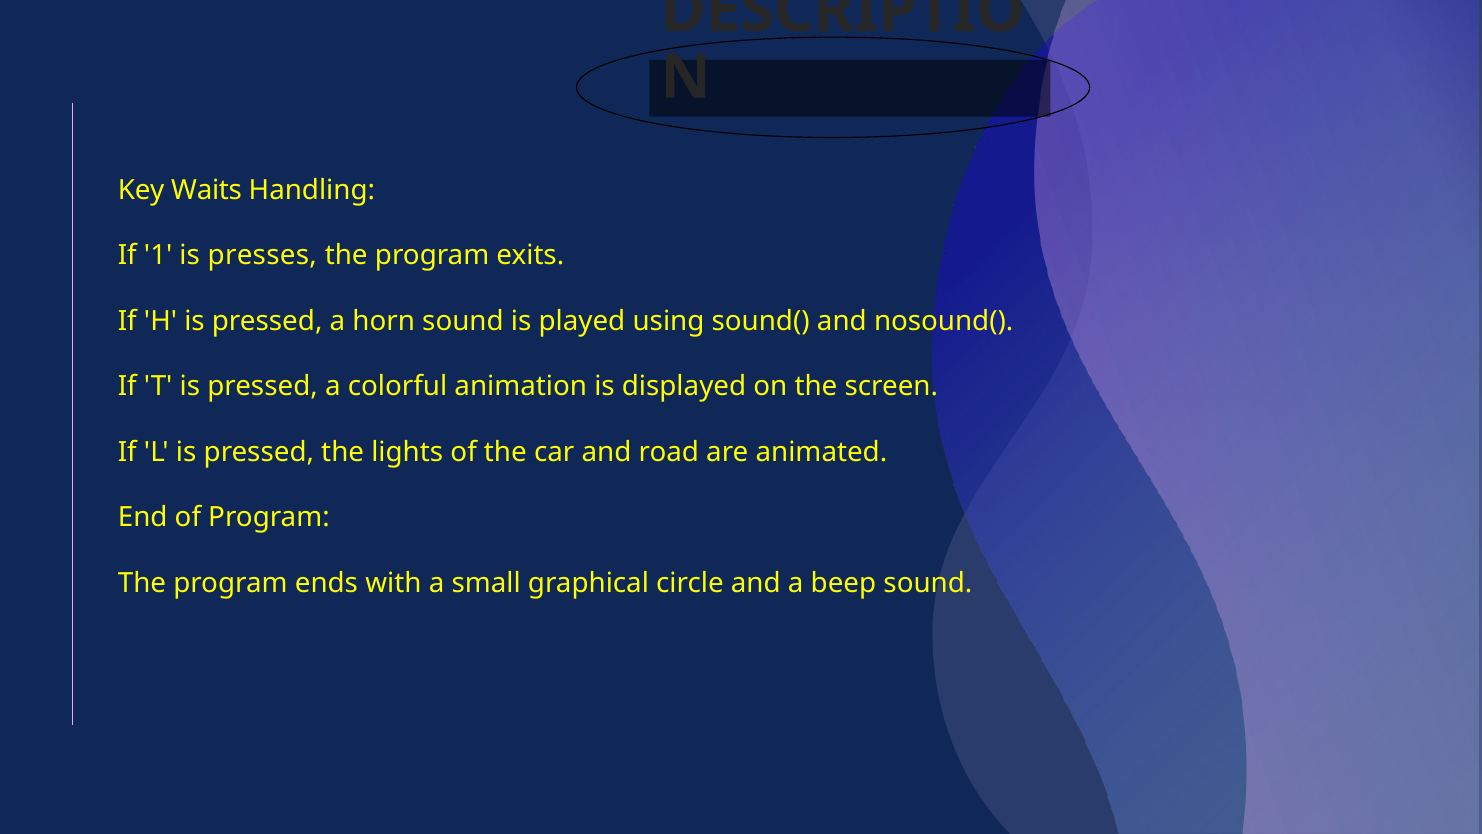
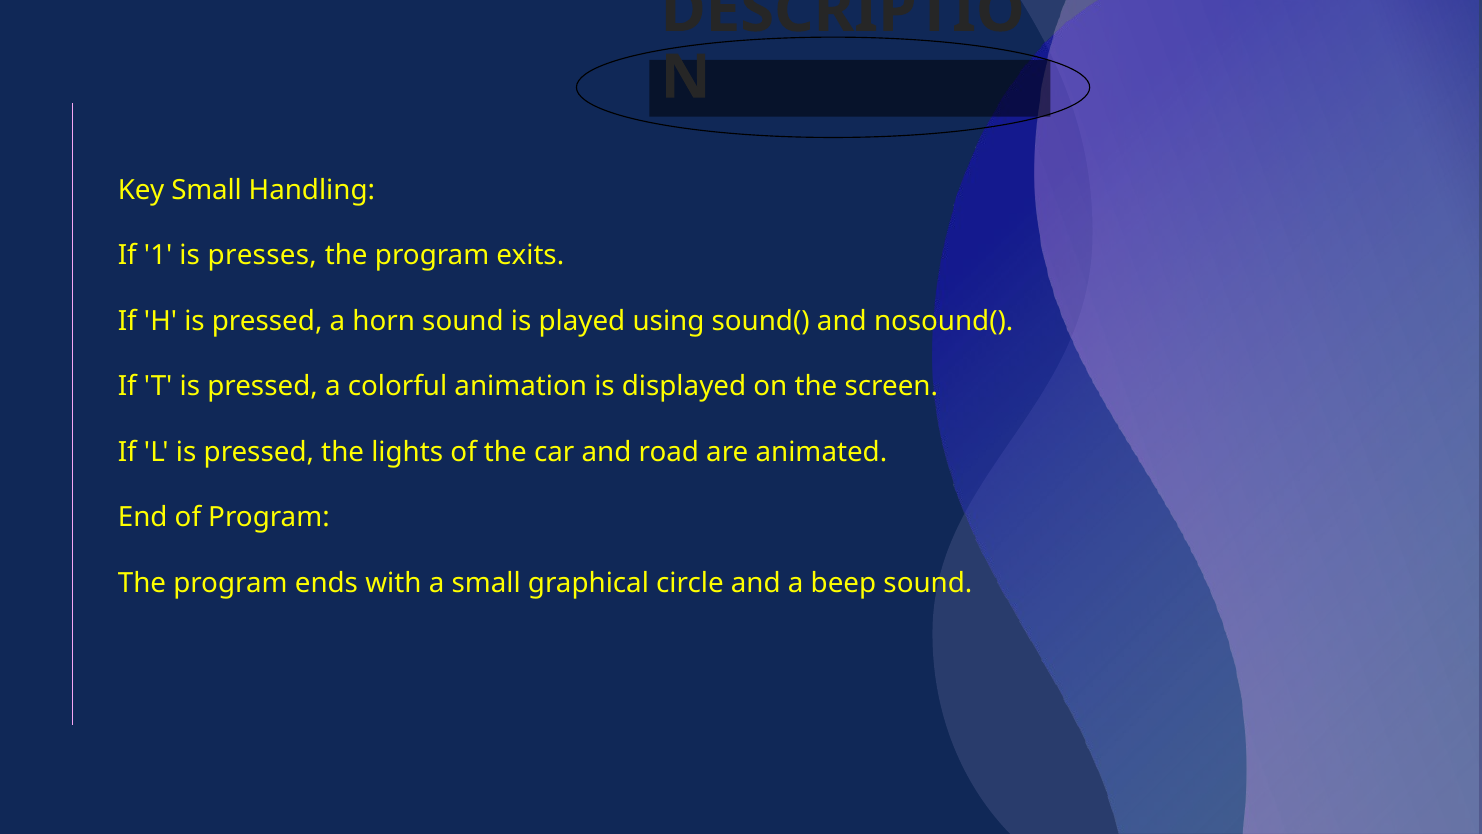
Key Waits: Waits -> Small (207, 190)
